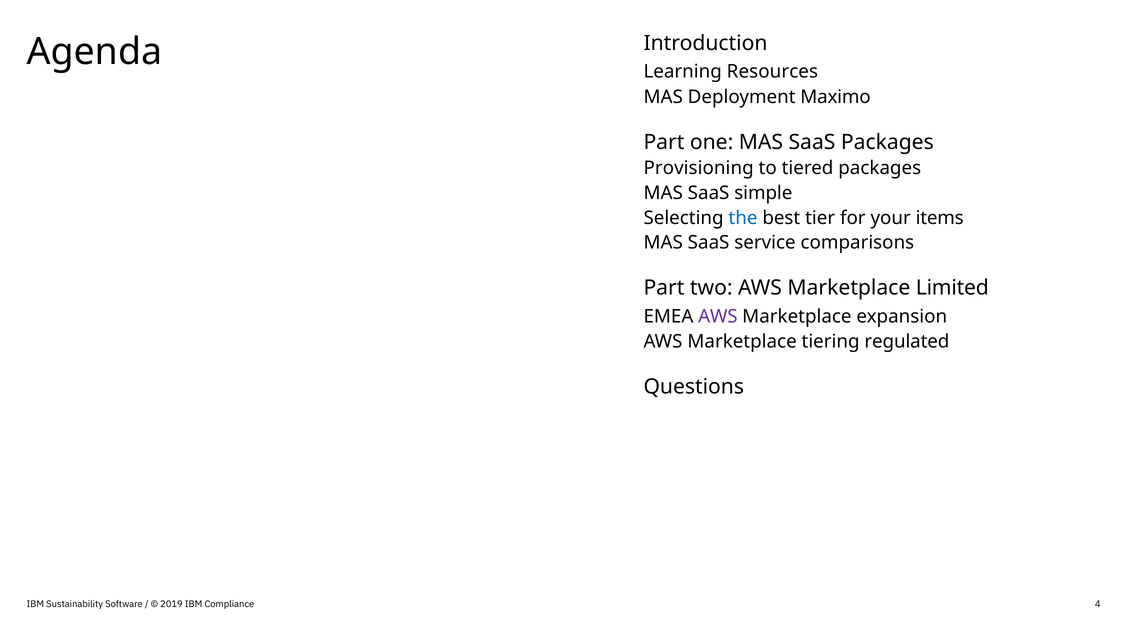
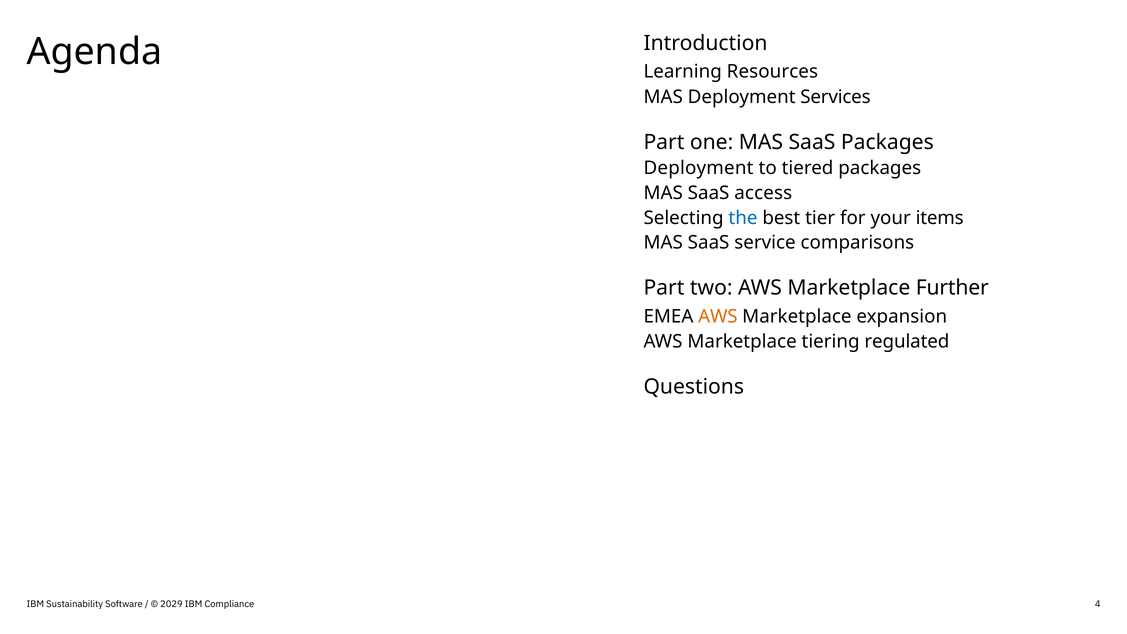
Maximo: Maximo -> Services (835, 97)
Provisioning: Provisioning -> Deployment (699, 168)
simple: simple -> access (763, 193)
Limited: Limited -> Further (952, 288)
AWS colour: purple -> orange (718, 316)
2019: 2019 -> 2029 (171, 604)
